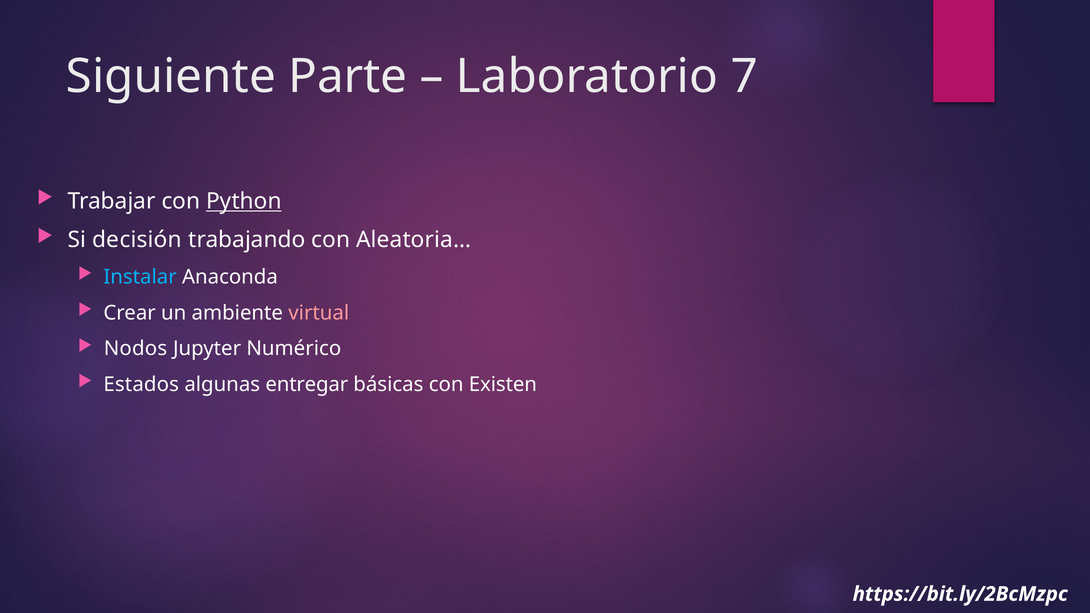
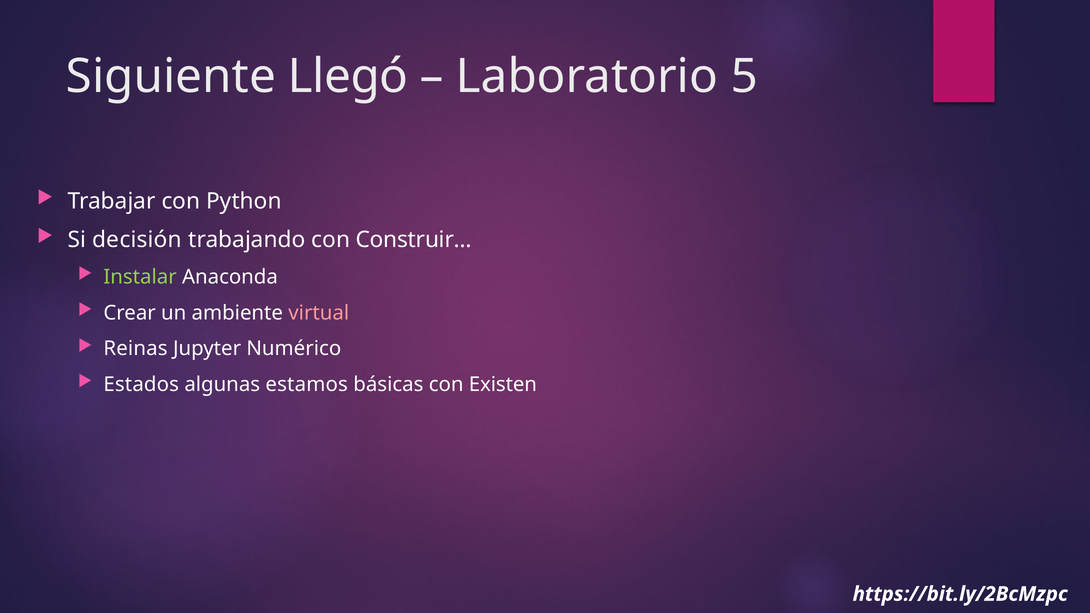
Parte: Parte -> Llegó (348, 77)
7: 7 -> 5 (744, 77)
Python underline: present -> none (244, 201)
Aleatoria…: Aleatoria… -> Construir… (414, 240)
Instalar colour: light blue -> light green (140, 277)
Nodos: Nodos -> Reinas (136, 349)
entregar: entregar -> estamos (307, 385)
